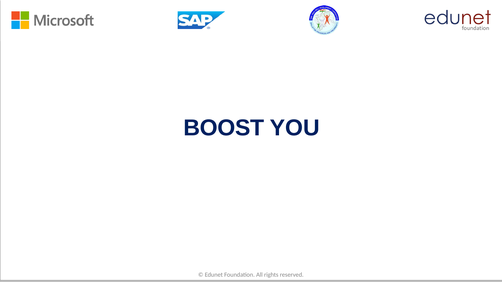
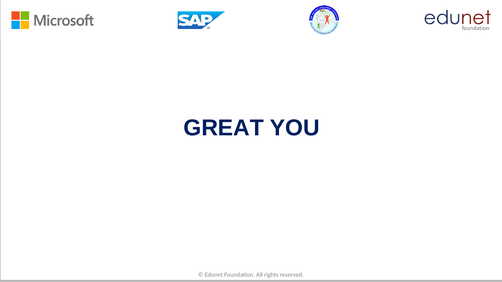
BOOST: BOOST -> GREAT (224, 128)
